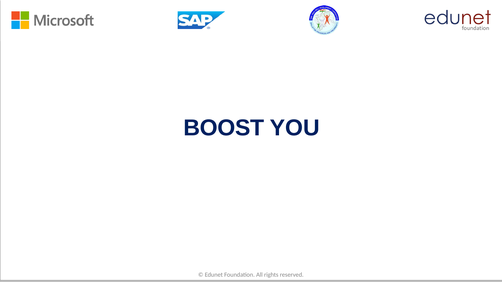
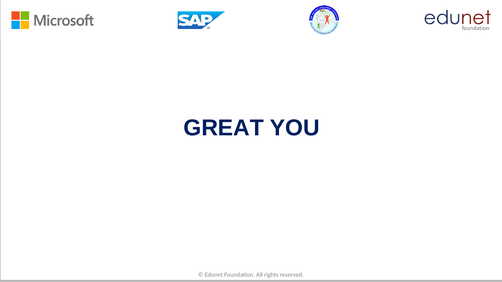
BOOST: BOOST -> GREAT (224, 128)
